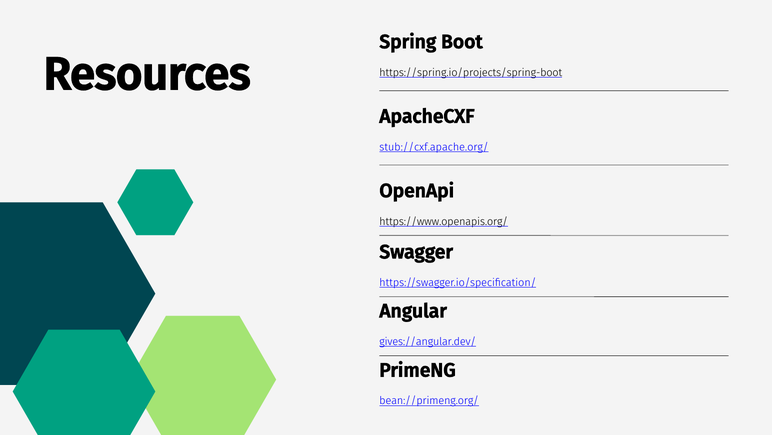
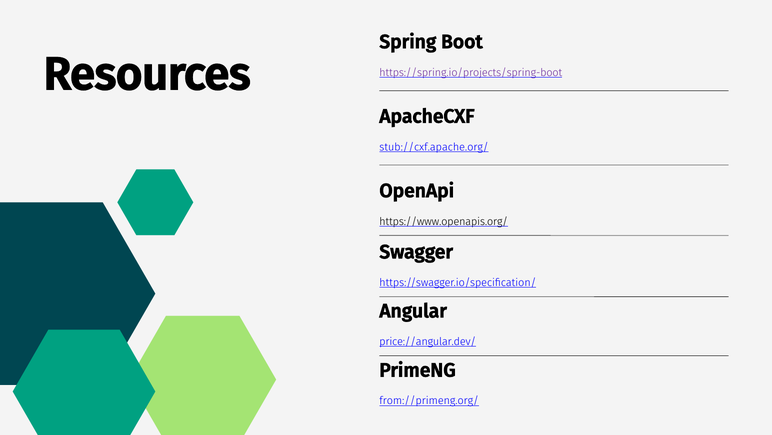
https://spring.io/projects/spring-boot colour: black -> purple (471, 72)
gives://angular.dev/: gives://angular.dev/ -> price://angular.dev/ (428, 341)
bean://primeng.org/: bean://primeng.org/ -> from://primeng.org/ (429, 400)
